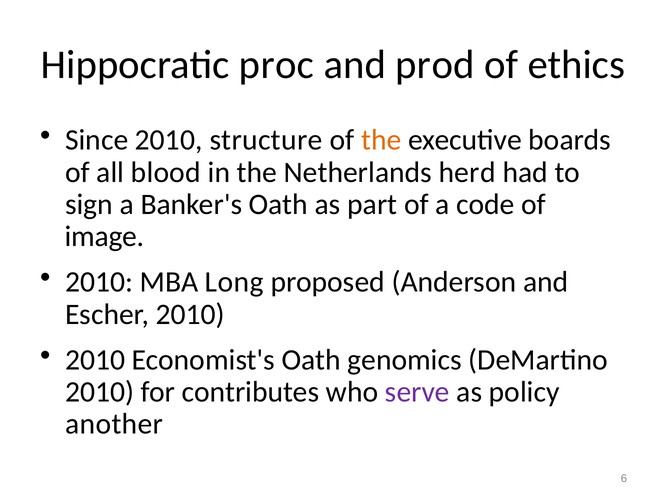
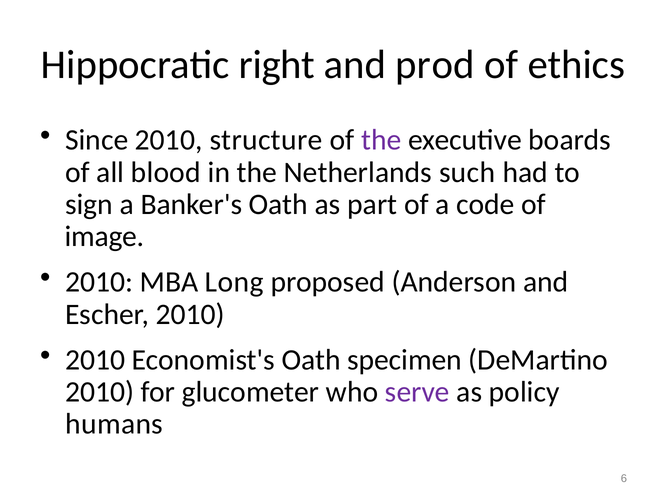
proc: proc -> right (277, 65)
the colour: orange -> purple (381, 140)
herd: herd -> such (467, 172)
genomics: genomics -> specimen (405, 359)
contributes: contributes -> glucometer (251, 391)
another: another -> humans (114, 424)
